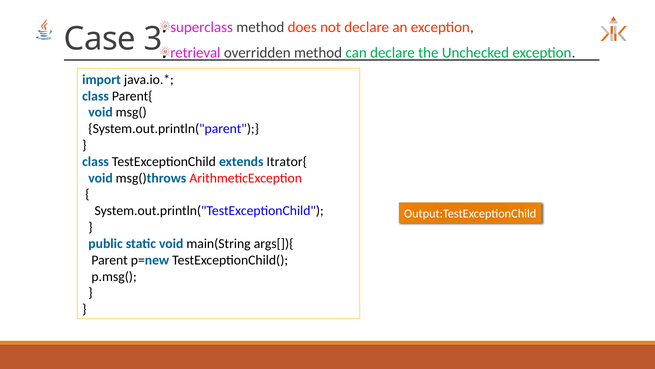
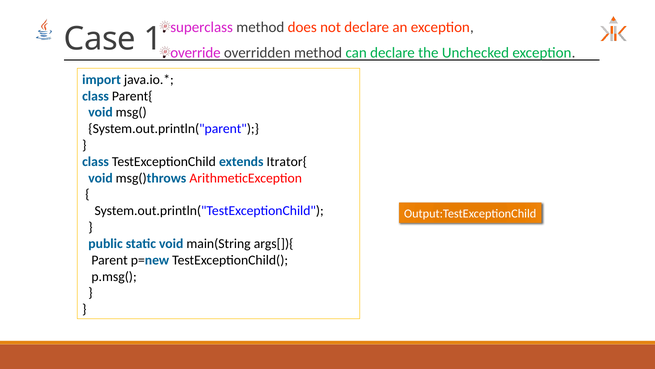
3: 3 -> 1 (153, 39)
retrieval: retrieval -> override (195, 53)
